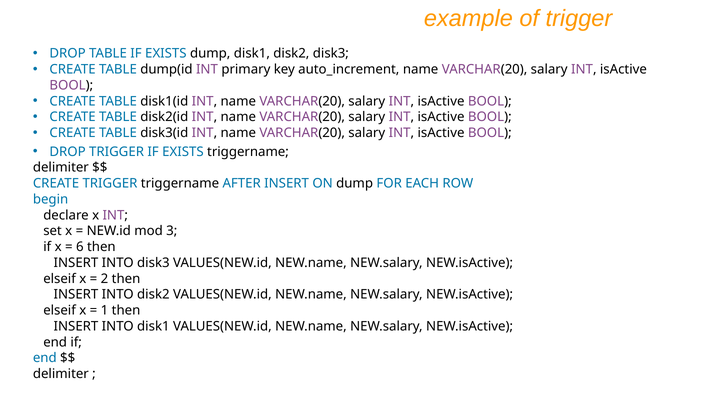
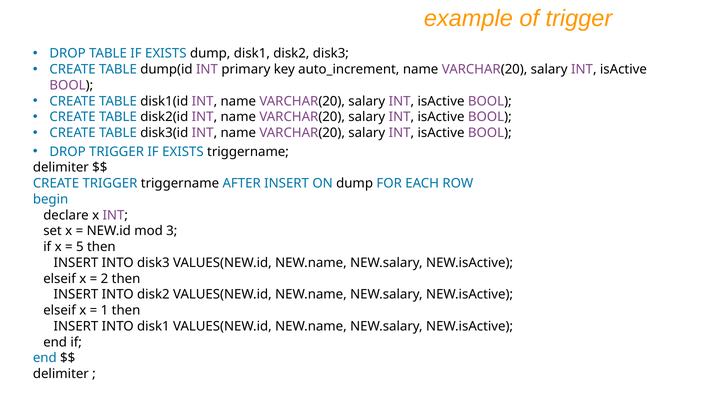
6: 6 -> 5 (80, 247)
